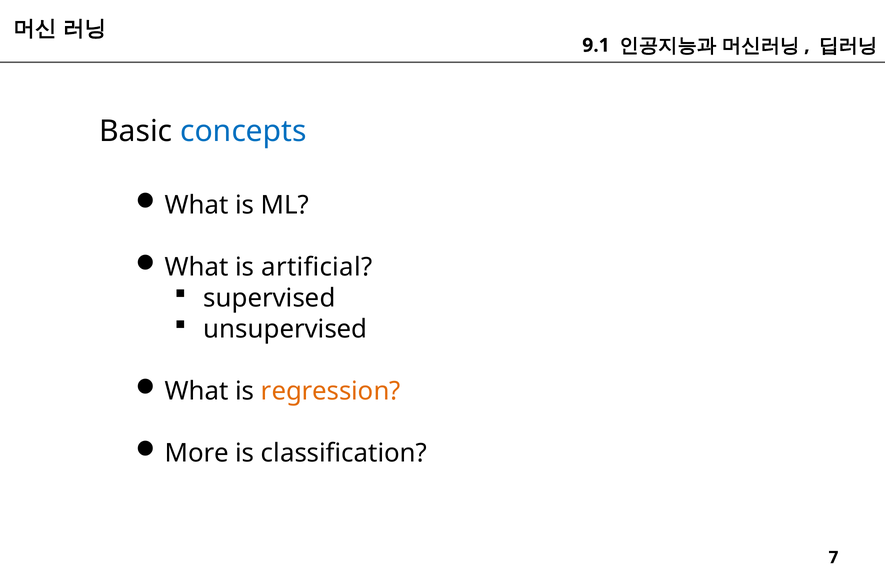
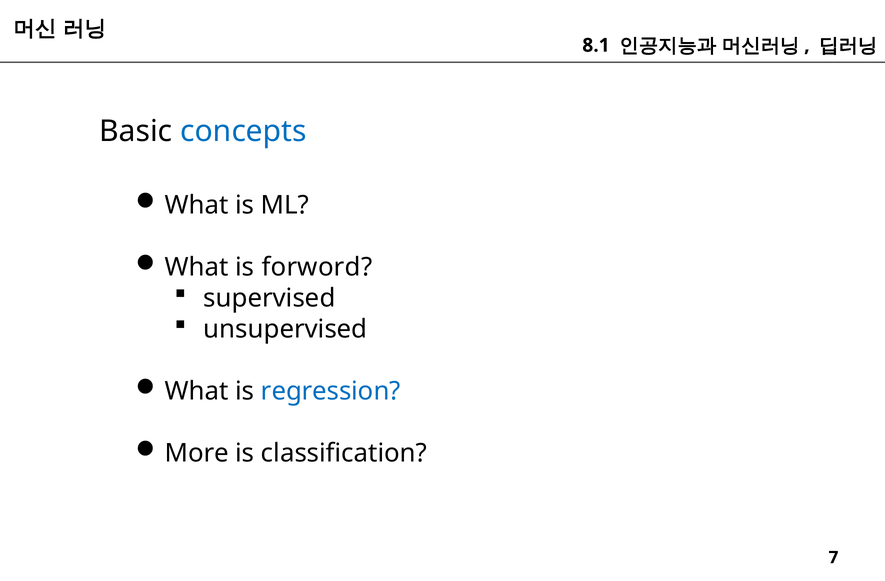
9.1: 9.1 -> 8.1 (596, 45)
artificial: artificial -> forword (317, 267)
regression colour: orange -> blue (331, 391)
